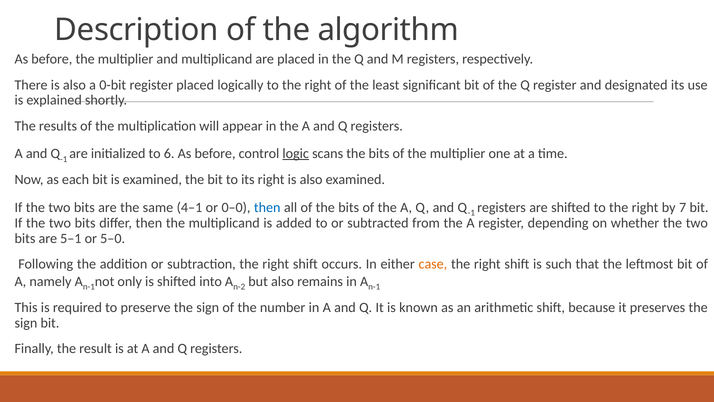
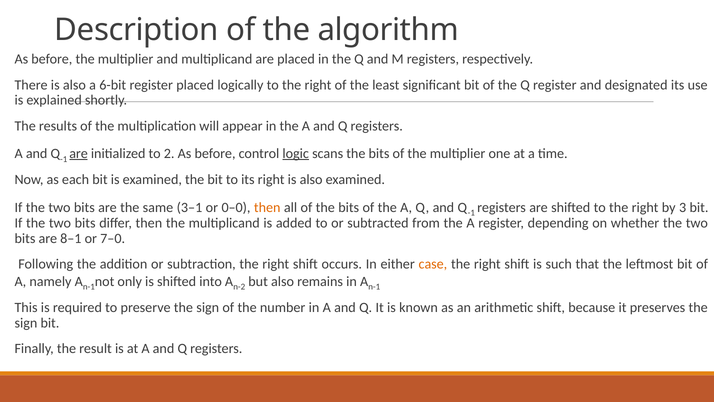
0-bit: 0-bit -> 6-bit (113, 85)
are underline: none -> present (79, 153)
6: 6 -> 2 (169, 153)
4–1: 4–1 -> 3–1 (189, 207)
then colour: blue -> orange (267, 207)
7: 7 -> 3 (683, 207)
5–1: 5–1 -> 8–1 (71, 238)
5–0: 5–0 -> 7–0 (113, 238)
